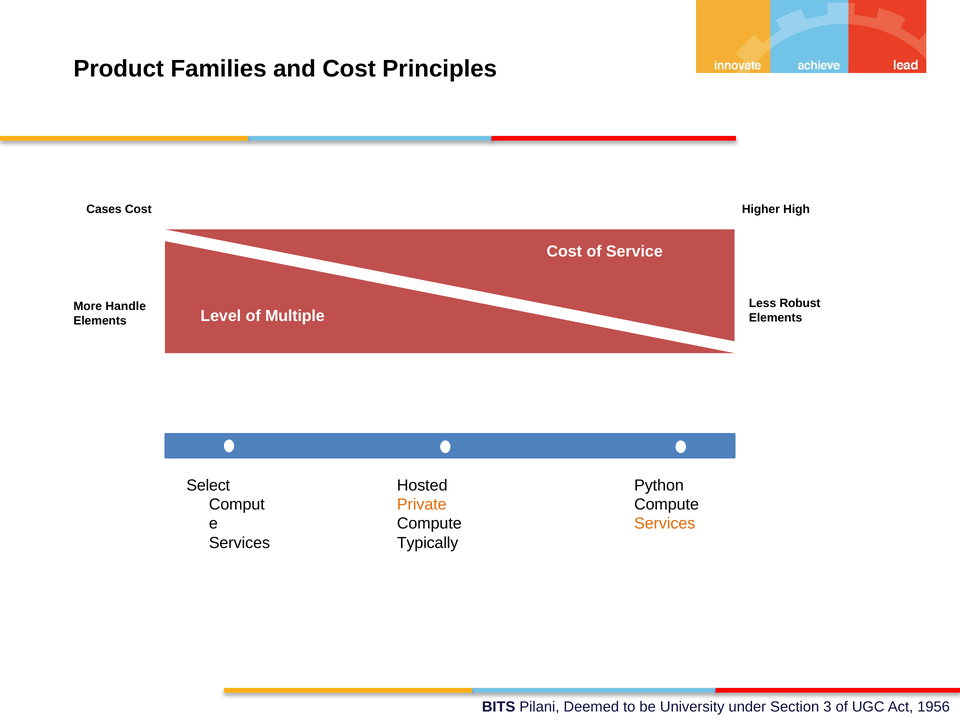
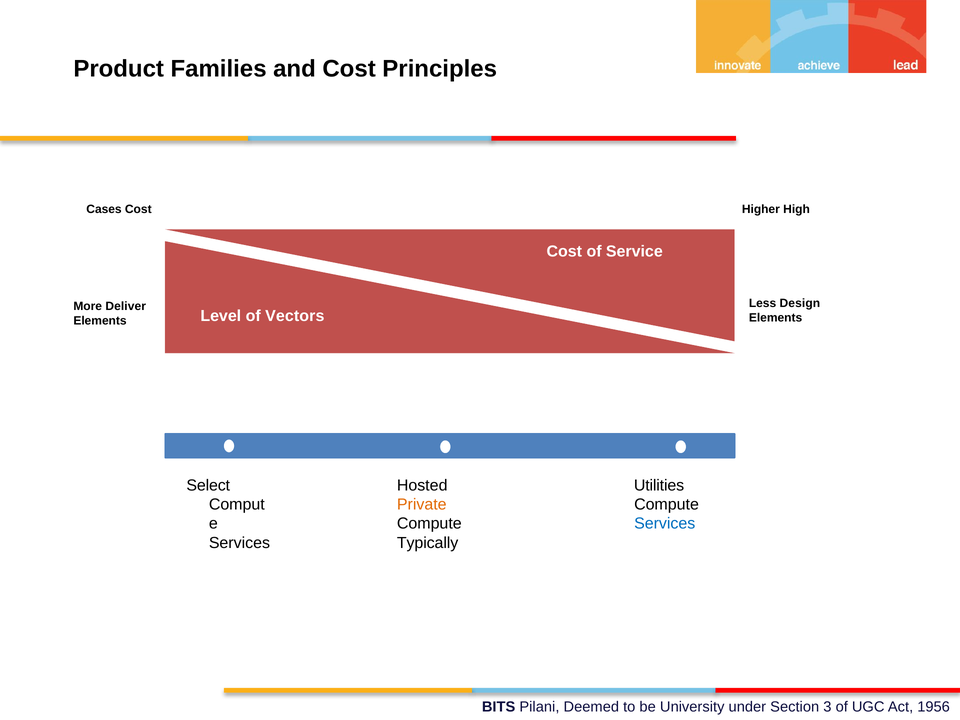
Robust: Robust -> Design (800, 303)
Handle: Handle -> Deliver (126, 306)
Multiple: Multiple -> Vectors (295, 316)
Python: Python -> Utilities (659, 485)
Services colour: orange -> blue (665, 524)
